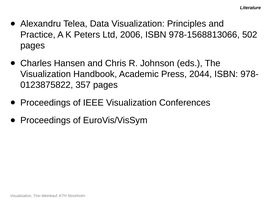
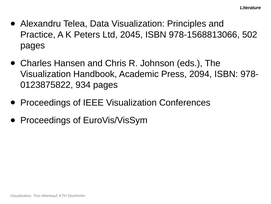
2006: 2006 -> 2045 (131, 35)
2044: 2044 -> 2094 (201, 74)
357: 357 -> 934 (83, 85)
